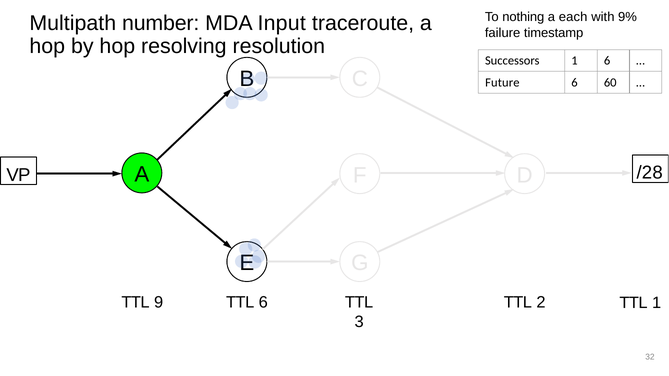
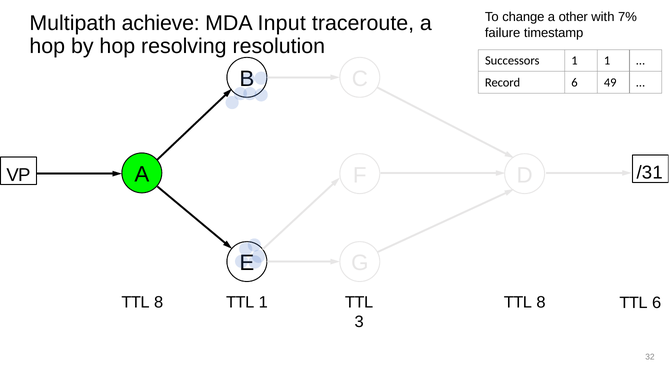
nothing: nothing -> change (523, 17)
each: each -> other (573, 17)
9%: 9% -> 7% (627, 17)
number: number -> achieve (161, 23)
1 6: 6 -> 1 (607, 61)
Future: Future -> Record (503, 83)
60: 60 -> 49 (610, 83)
/28: /28 -> /31 (650, 173)
2: 2 -> 8 (541, 303)
9: 9 -> 8 (159, 303)
TTL 6: 6 -> 1 (263, 303)
TTL 1: 1 -> 6 (657, 303)
